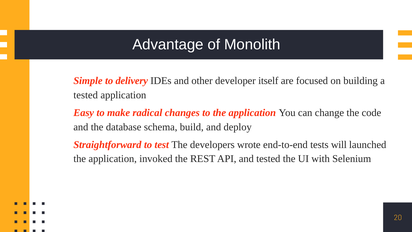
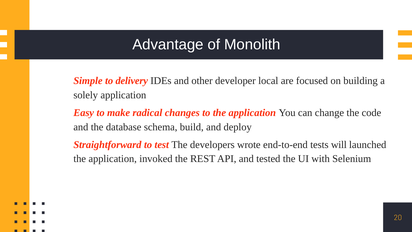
itself: itself -> local (268, 81)
tested: tested -> solely (86, 95)
